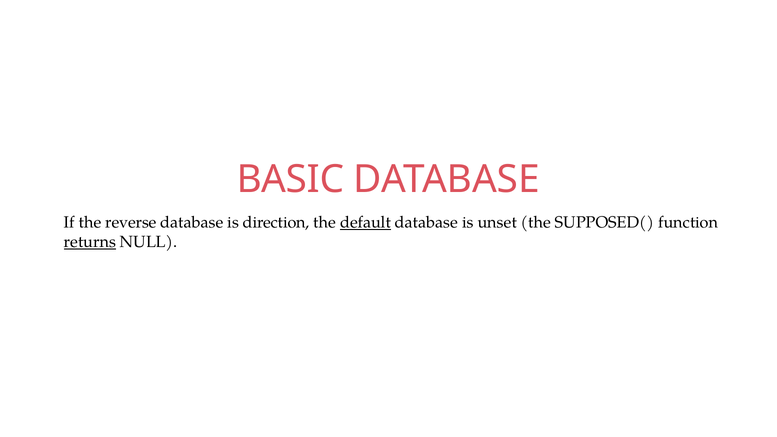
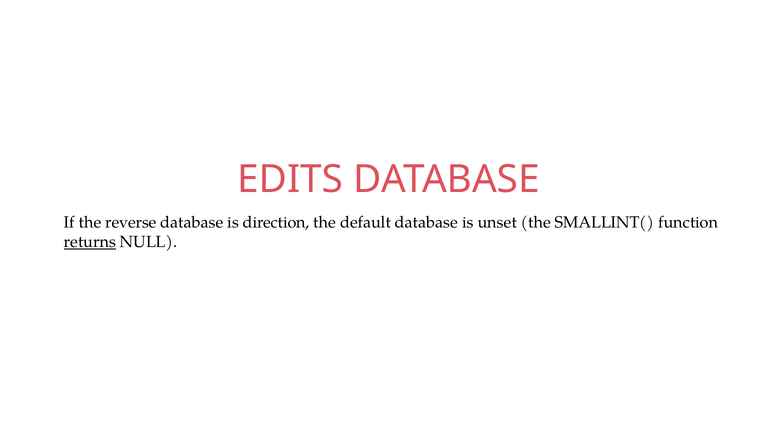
BASIC: BASIC -> EDITS (290, 179)
default underline: present -> none (366, 223)
SUPPOSED(: SUPPOSED( -> SMALLINT( (605, 223)
